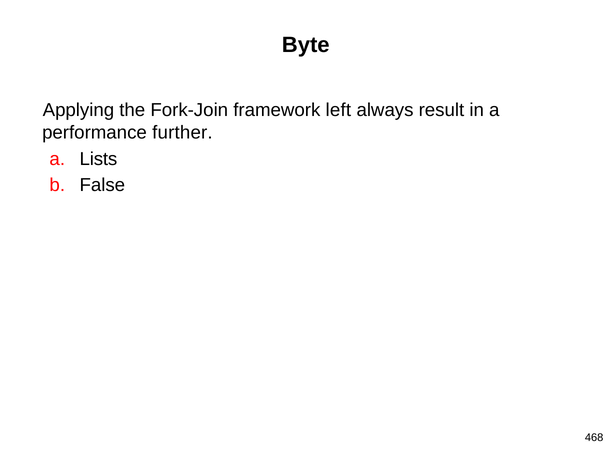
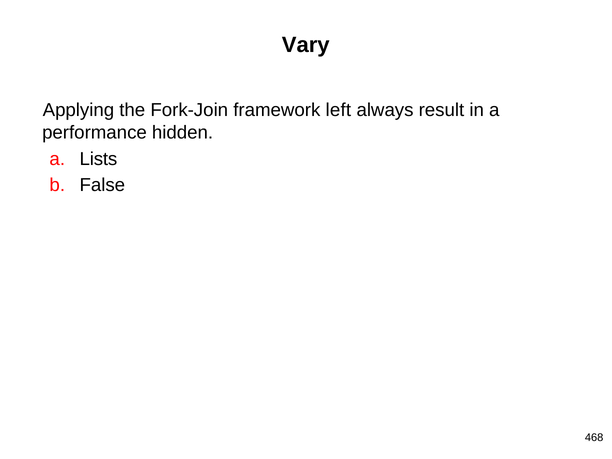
Byte: Byte -> Vary (306, 45)
further: further -> hidden (183, 133)
